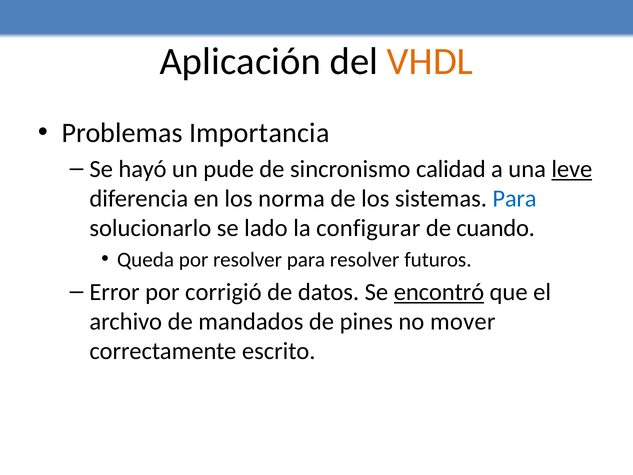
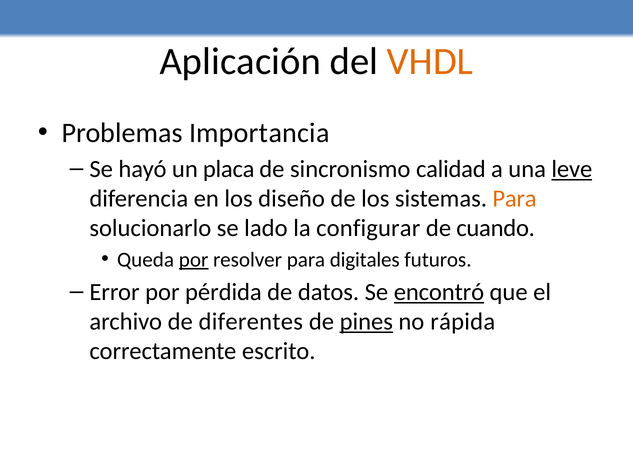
pude: pude -> placa (229, 169)
norma: norma -> diseño (292, 199)
Para colour: blue -> orange (515, 199)
por underline: none -> present (194, 259)
para resolver: resolver -> digitales (365, 259)
corrigió: corrigió -> pérdida (223, 292)
mandados: mandados -> diferentes (251, 322)
pines underline: none -> present (366, 322)
mover: mover -> rápida (463, 322)
